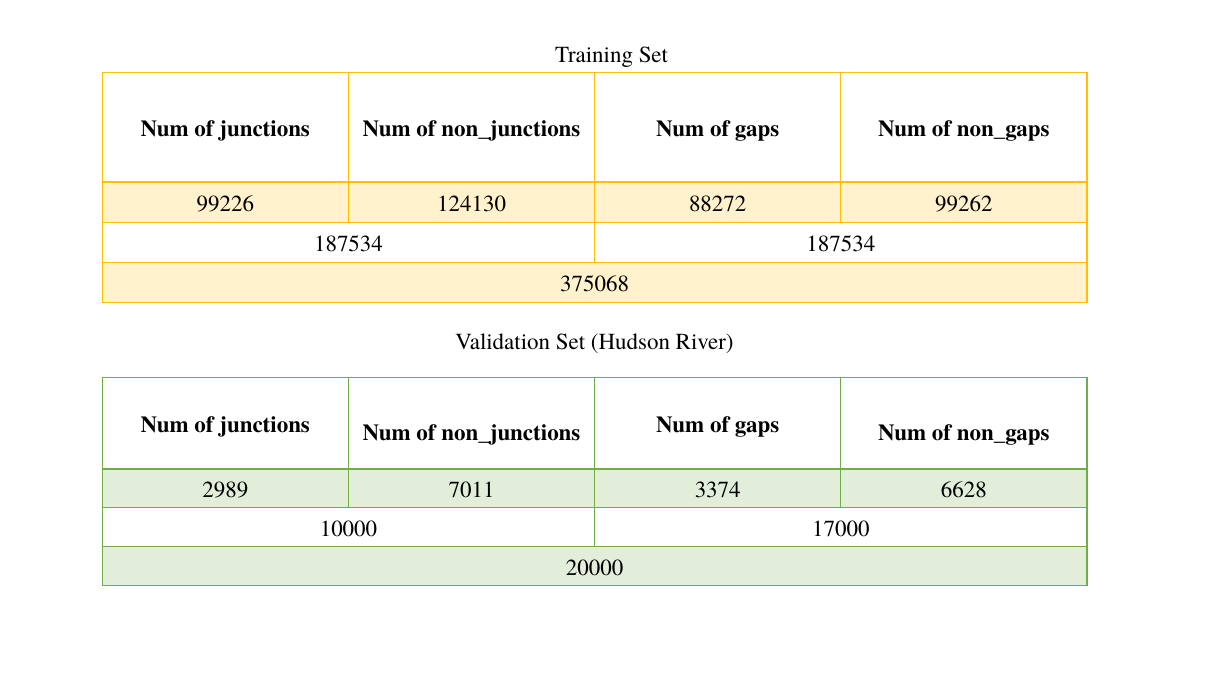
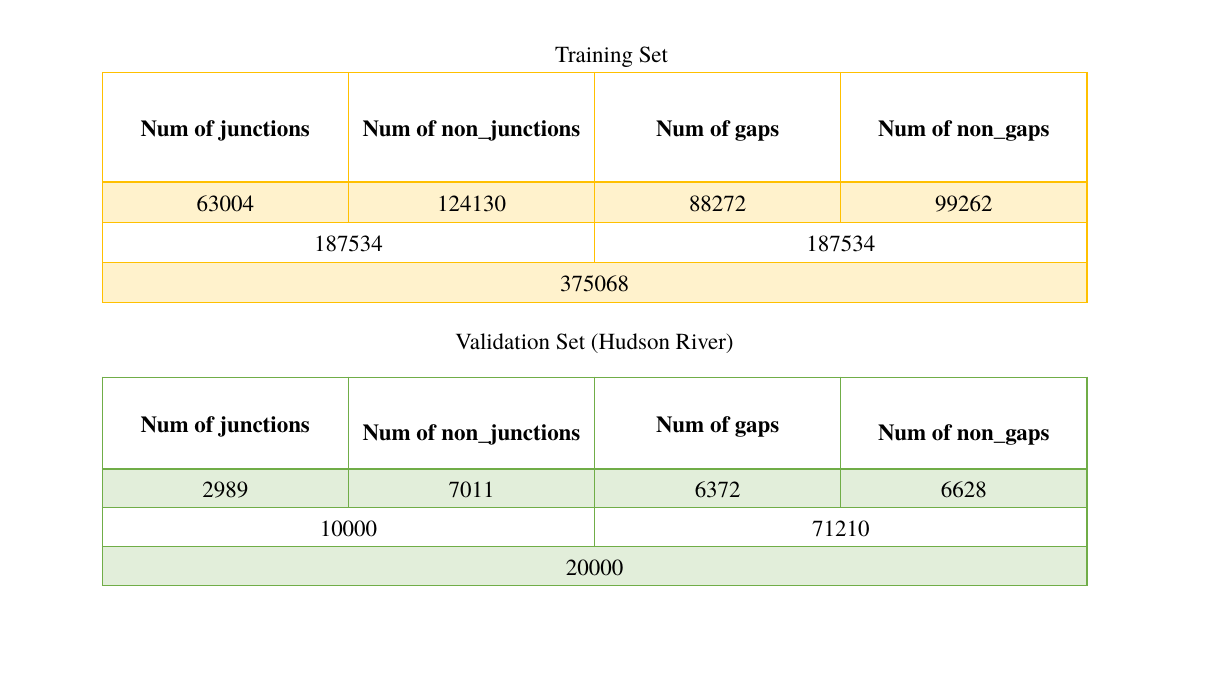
99226: 99226 -> 63004 (225, 203)
3374: 3374 -> 6372 (718, 490)
17000: 17000 -> 71210 (841, 529)
